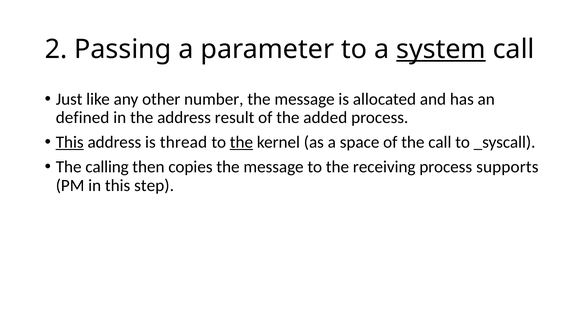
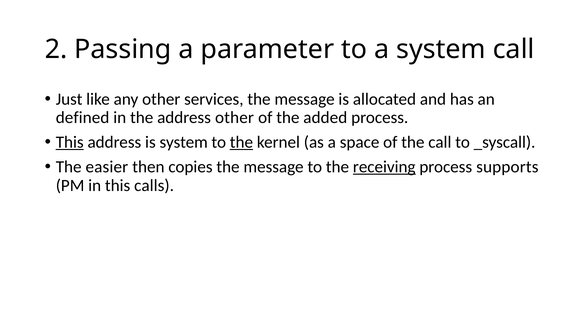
system underline: present -> none (441, 49)
number: number -> services (214, 99)
address result: result -> other (234, 118)
is thread: thread -> system (184, 142)
calling: calling -> easier (107, 167)
receiving underline: none -> present (384, 167)
step: step -> calls (154, 185)
